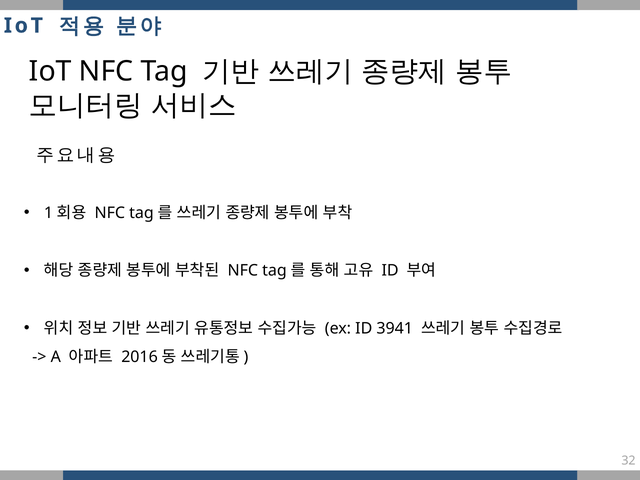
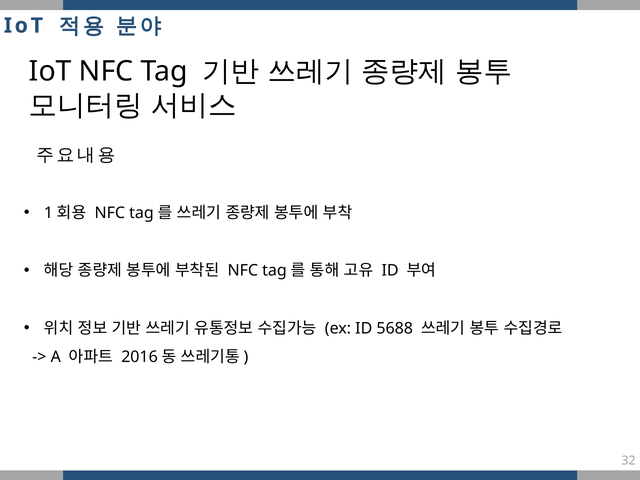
3941: 3941 -> 5688 (395, 328)
